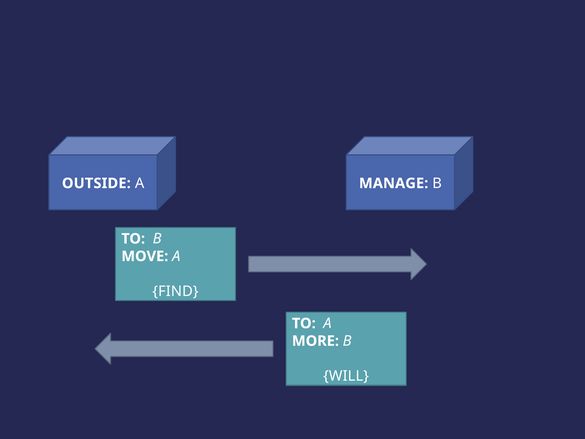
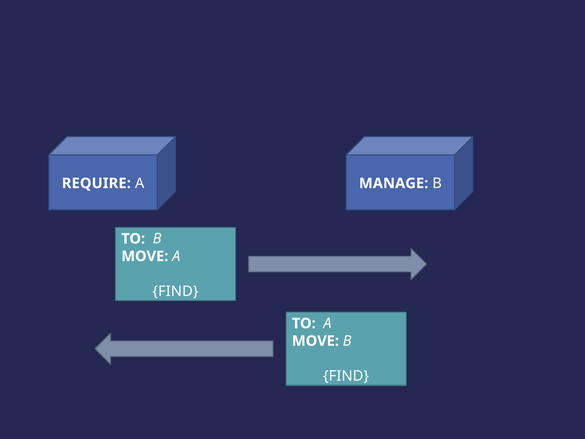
OUTSIDE: OUTSIDE -> REQUIRE (96, 183)
MORE: MORE -> MOVE (315, 341)
WILL: WILL -> FIND (346, 376)
